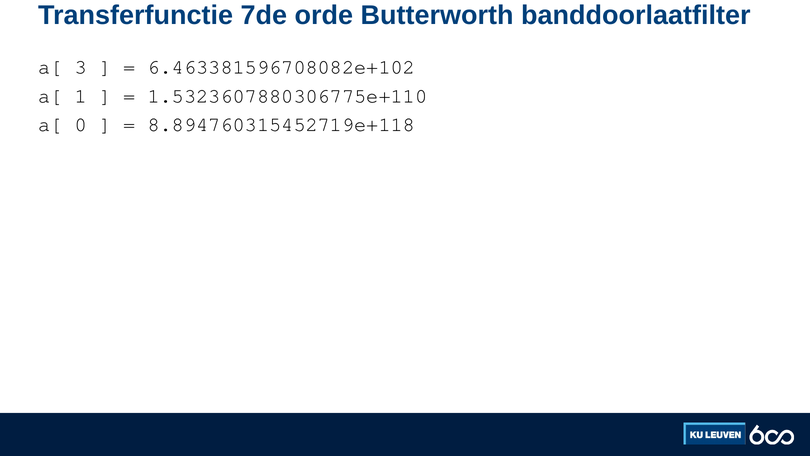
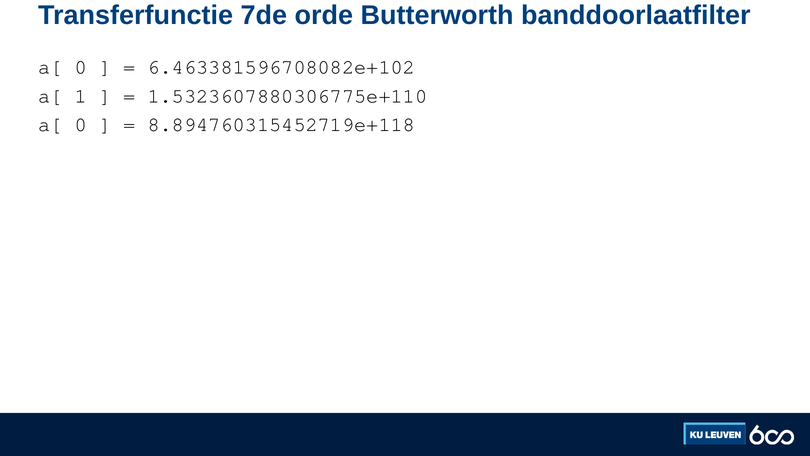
3: 3 -> 0 (81, 67)
